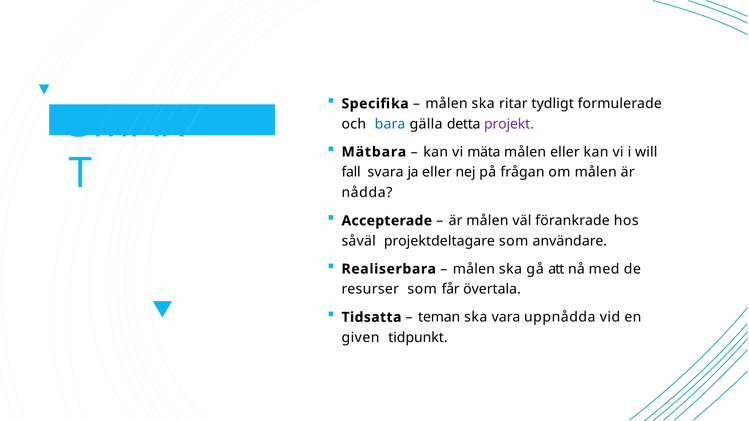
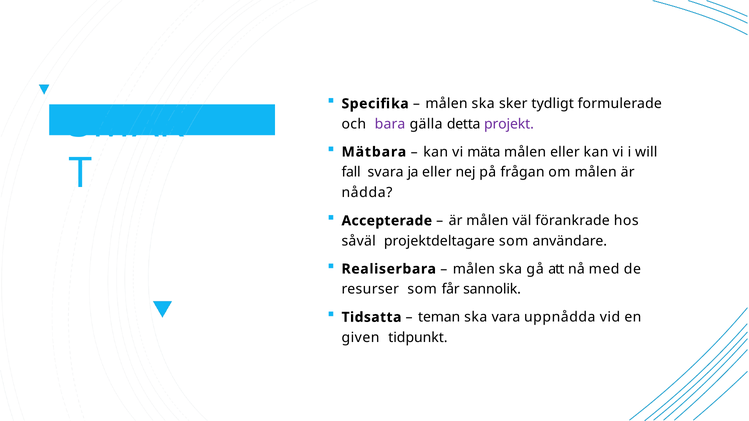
ritar: ritar -> sker (513, 104)
bara colour: blue -> purple (390, 124)
övertala: övertala -> sannolik (492, 289)
